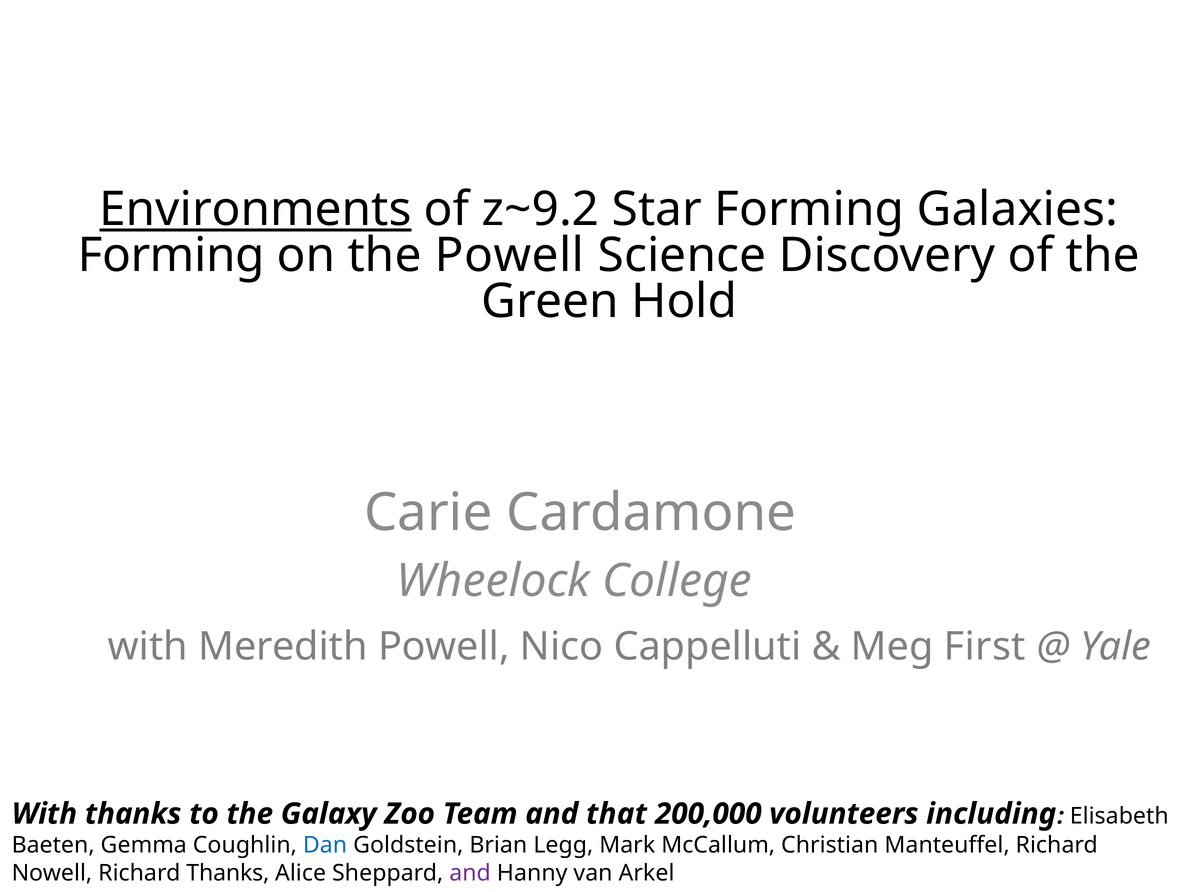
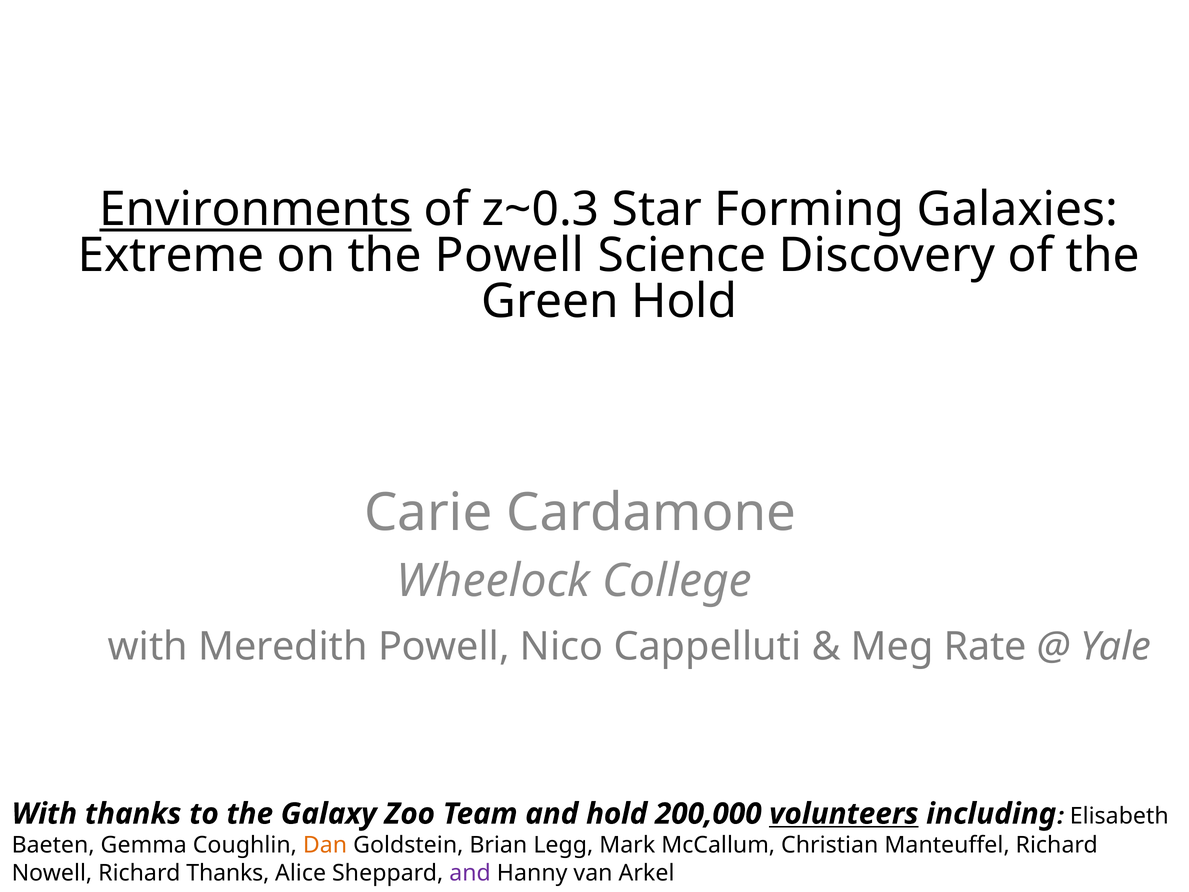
z~9.2: z~9.2 -> z~0.3 (541, 209)
Forming: Forming -> Extreme (171, 255)
First: First -> Rate (985, 647)
and that: that -> hold (617, 814)
volunteers underline: none -> present (844, 814)
Dan colour: blue -> orange (325, 845)
